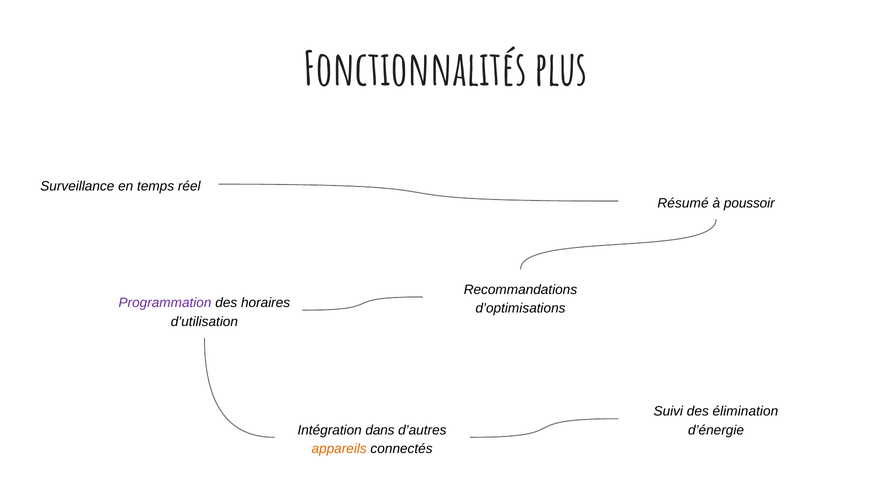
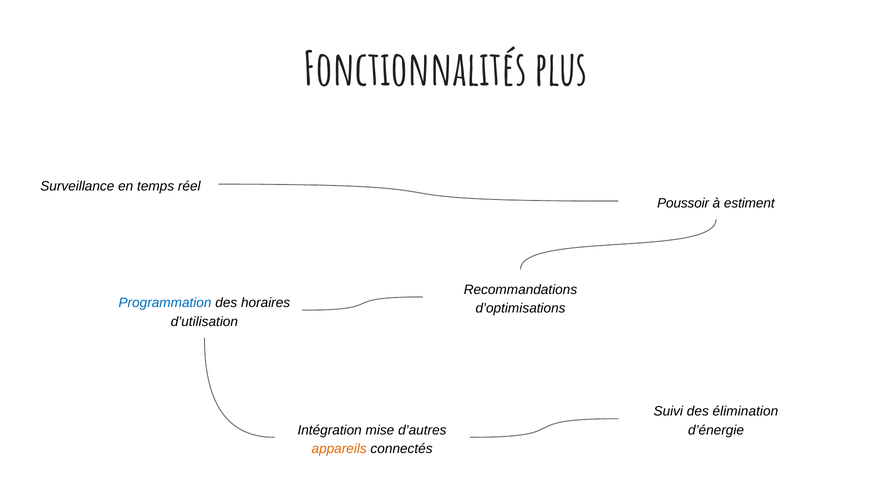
Résumé: Résumé -> Poussoir (683, 203)
poussoir: poussoir -> estiment (749, 203)
Programmation colour: purple -> blue (165, 303)
dans: dans -> mise (380, 430)
